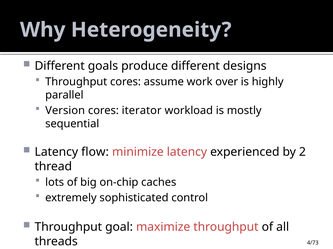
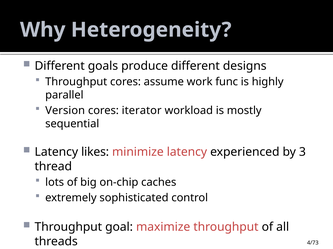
work over: over -> func (227, 82)
flow: flow -> likes (95, 152)
2: 2 -> 3 (302, 152)
